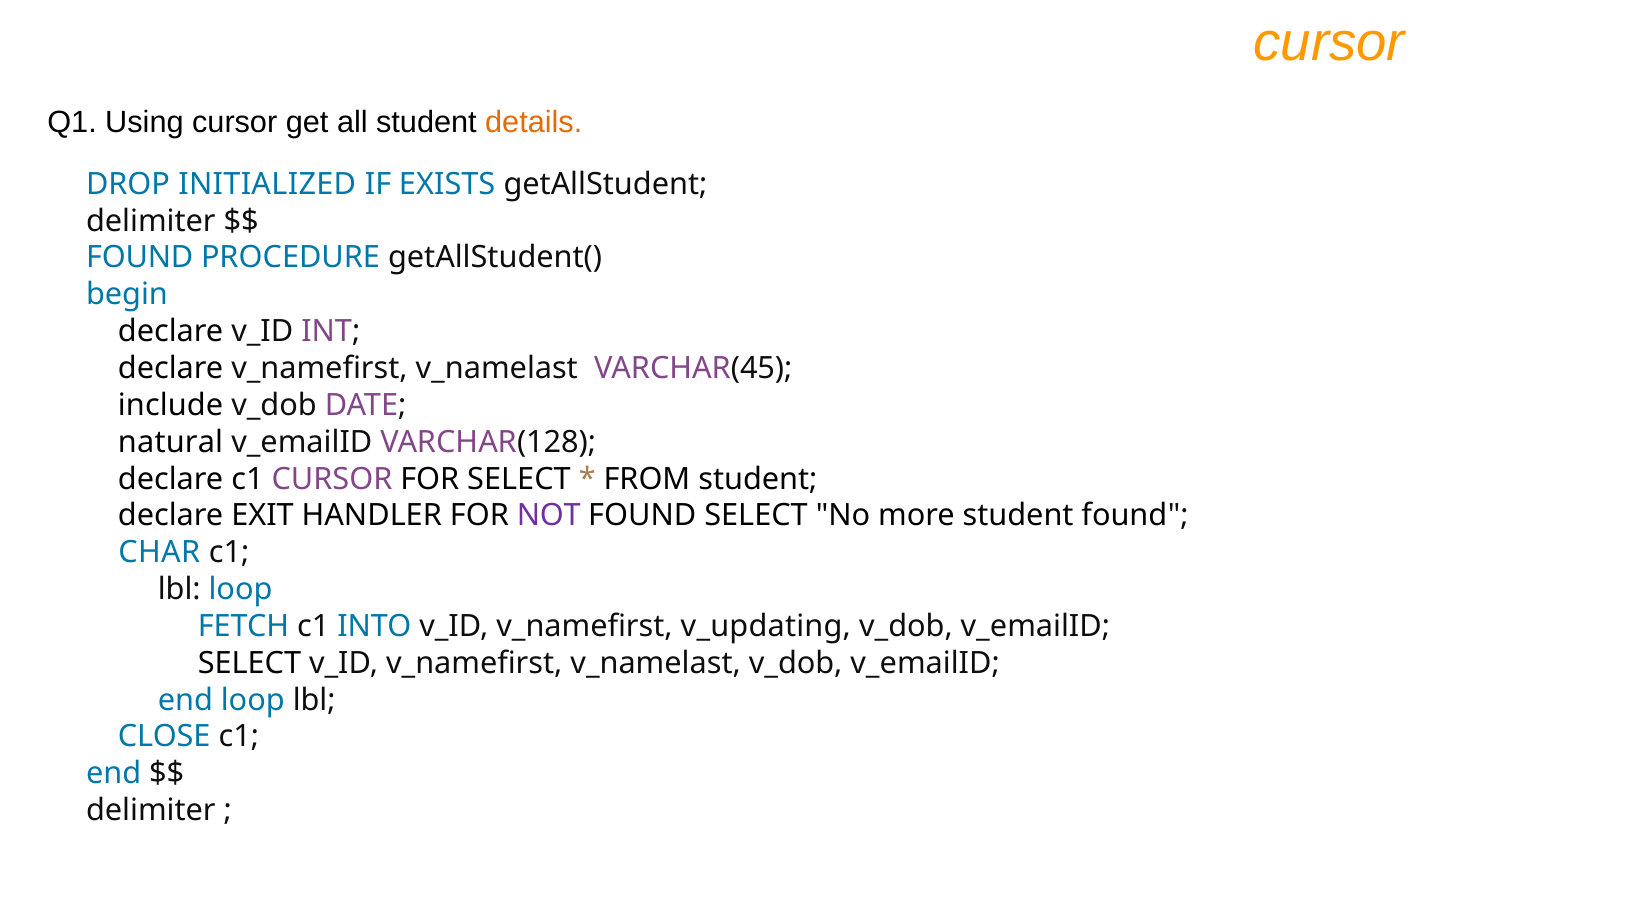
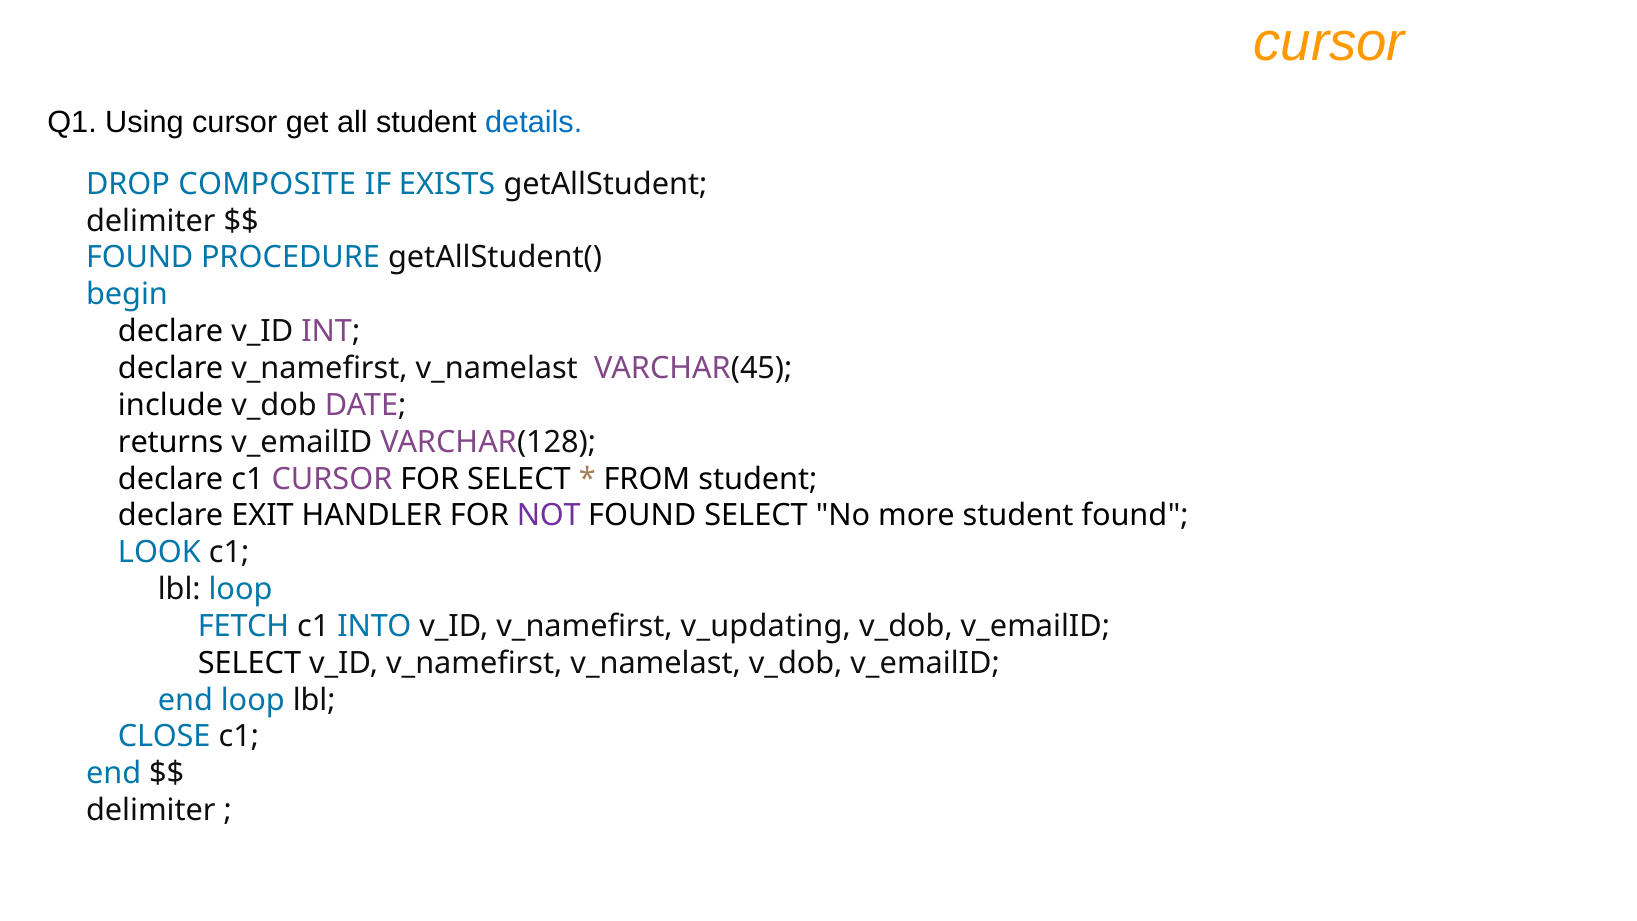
details colour: orange -> blue (534, 122)
INITIALIZED: INITIALIZED -> COMPOSITE (267, 184)
natural: natural -> returns (171, 442)
CHAR: CHAR -> LOOK (159, 552)
